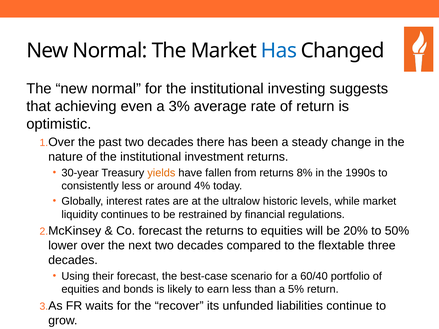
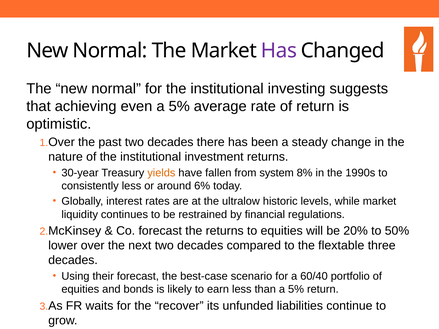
Has colour: blue -> purple (279, 51)
even a 3%: 3% -> 5% (179, 106)
from returns: returns -> system (277, 173)
4%: 4% -> 6% (202, 186)
